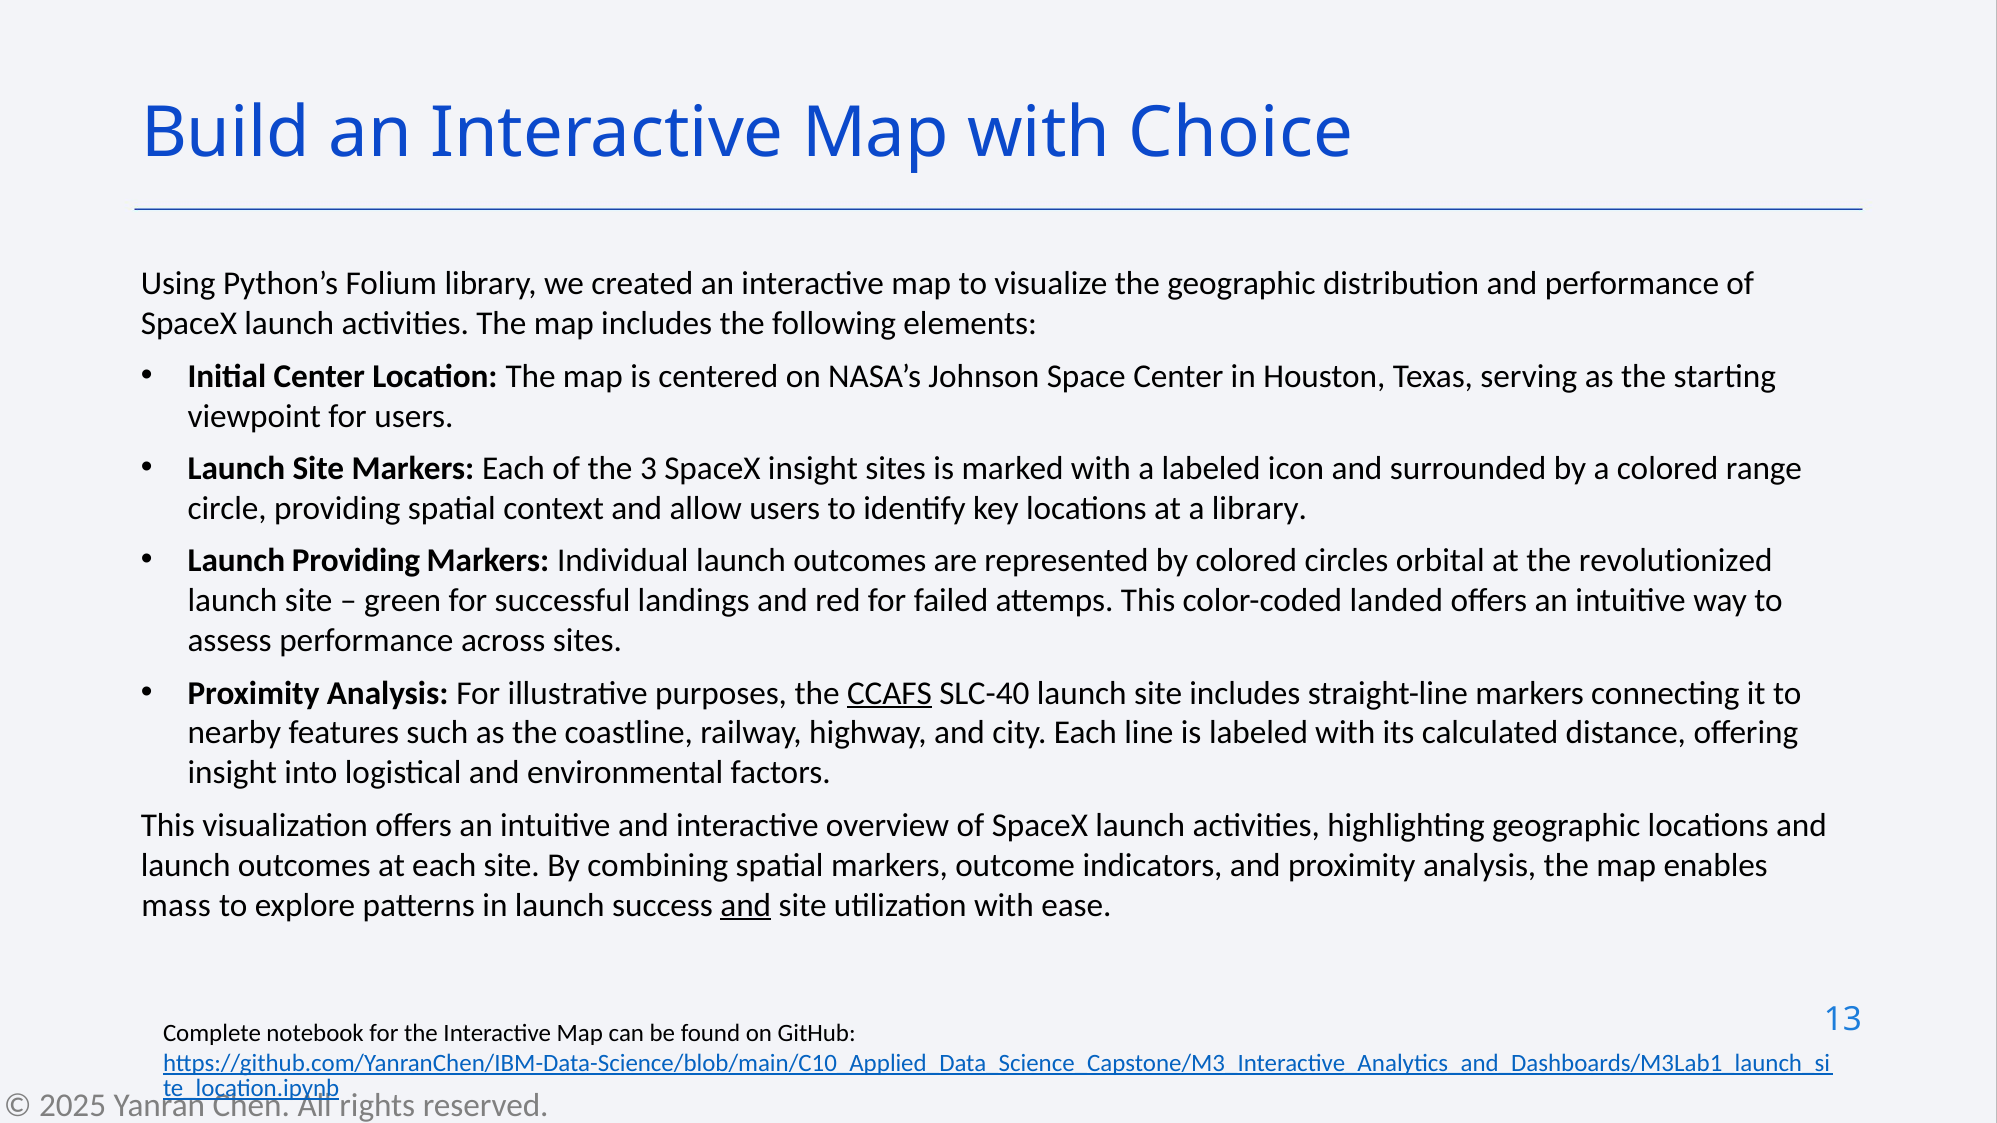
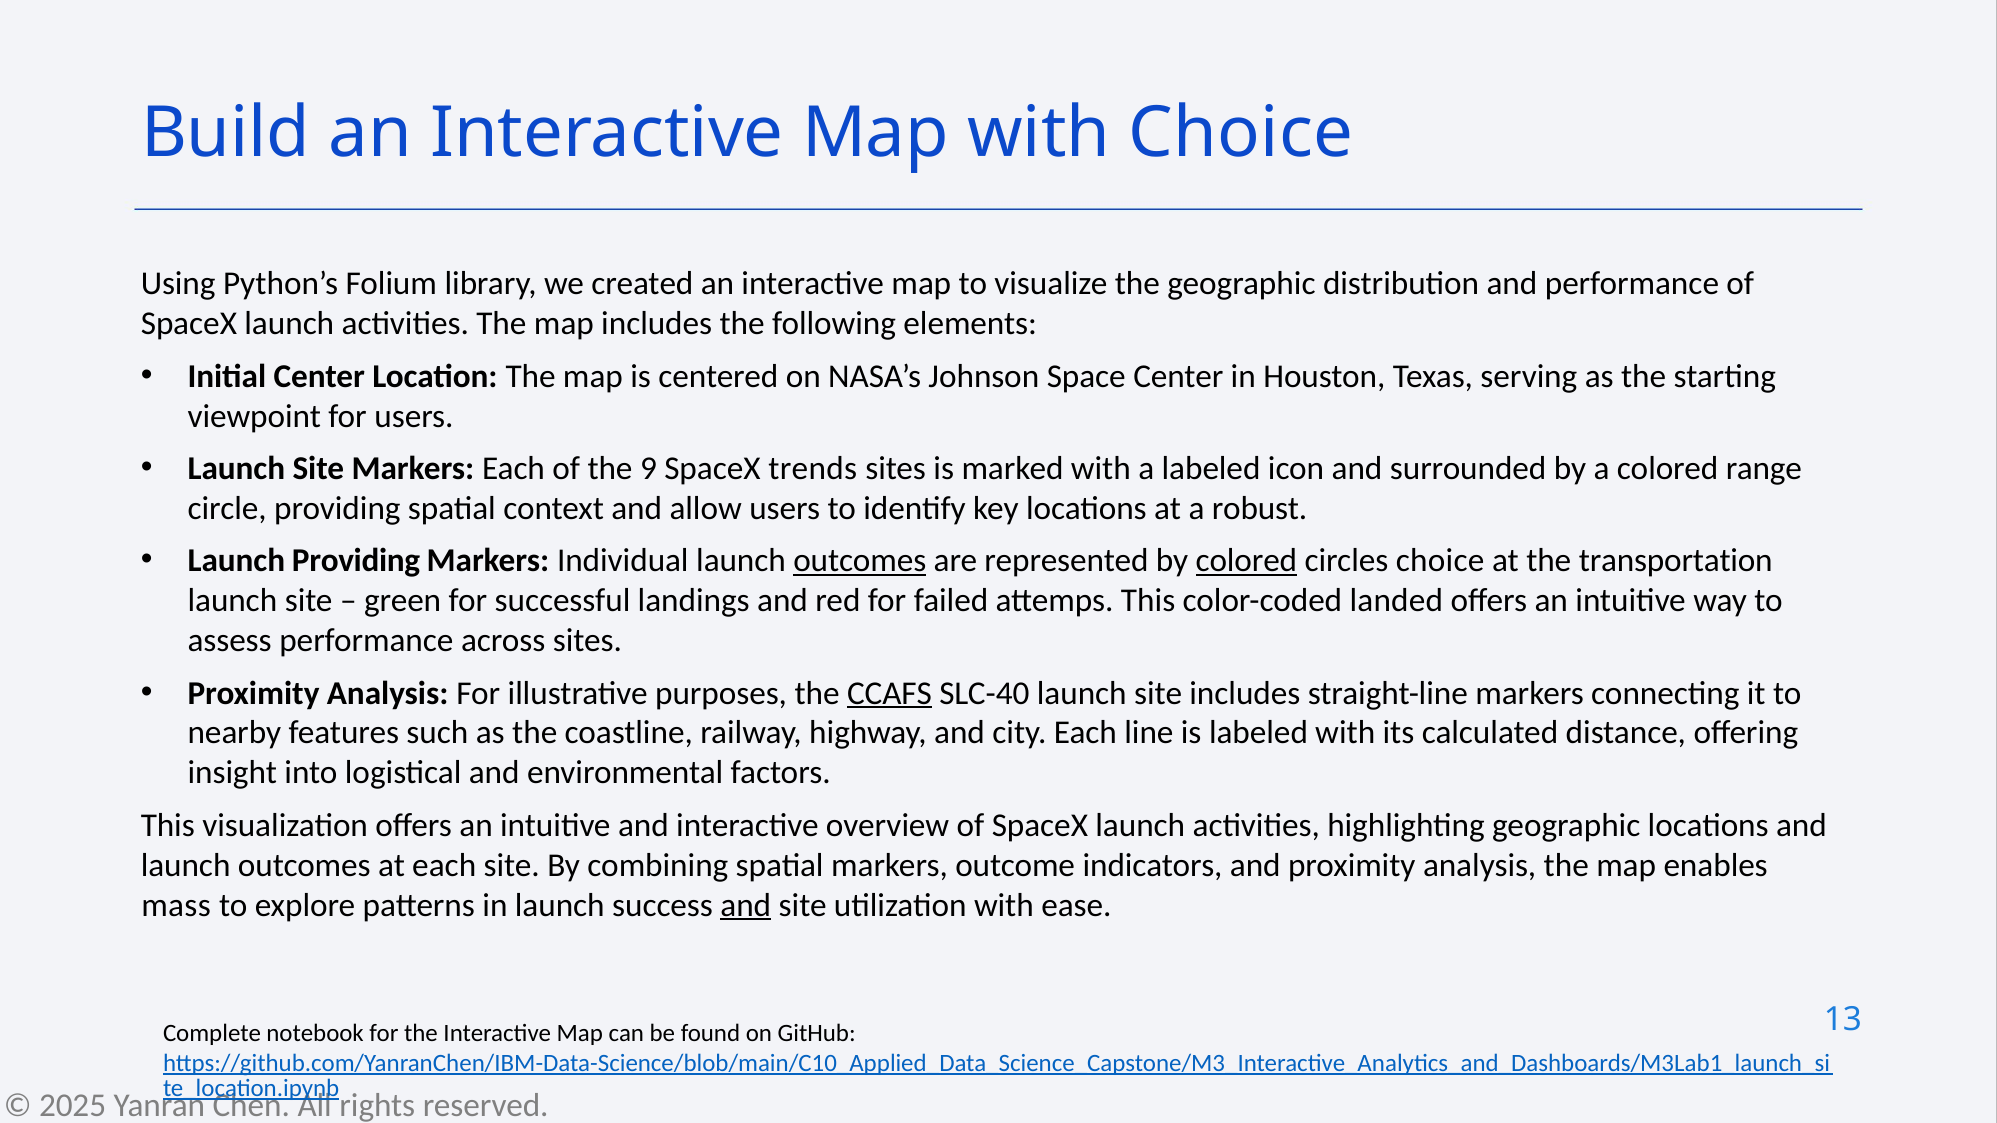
3: 3 -> 9 (649, 469)
SpaceX insight: insight -> trends (813, 469)
a library: library -> robust (1260, 509)
outcomes underline: none -> present (860, 561)
colored underline: none -> present (1246, 561)
circles orbital: orbital -> choice (1440, 561)
revolutionized: revolutionized -> transportation (1676, 561)
